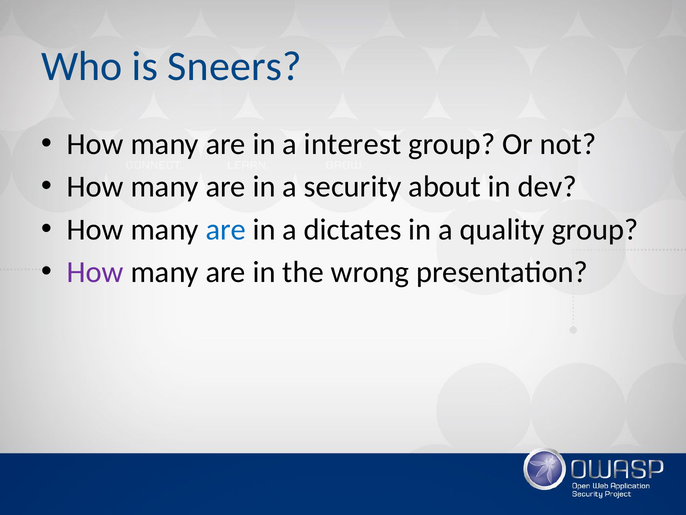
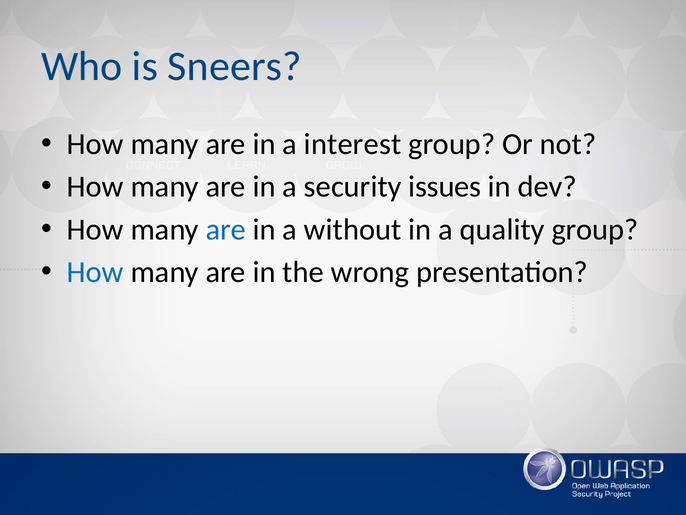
about: about -> issues (445, 187)
dictates: dictates -> without (353, 229)
How colour: purple -> blue (95, 272)
